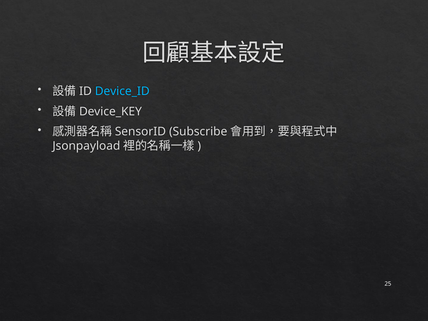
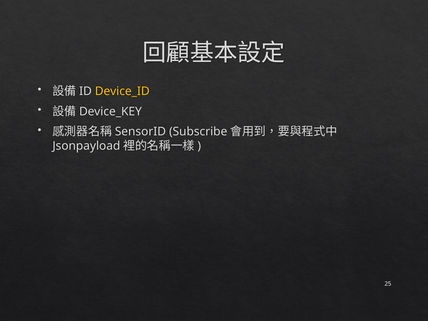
Device_ID colour: light blue -> yellow (122, 91)
